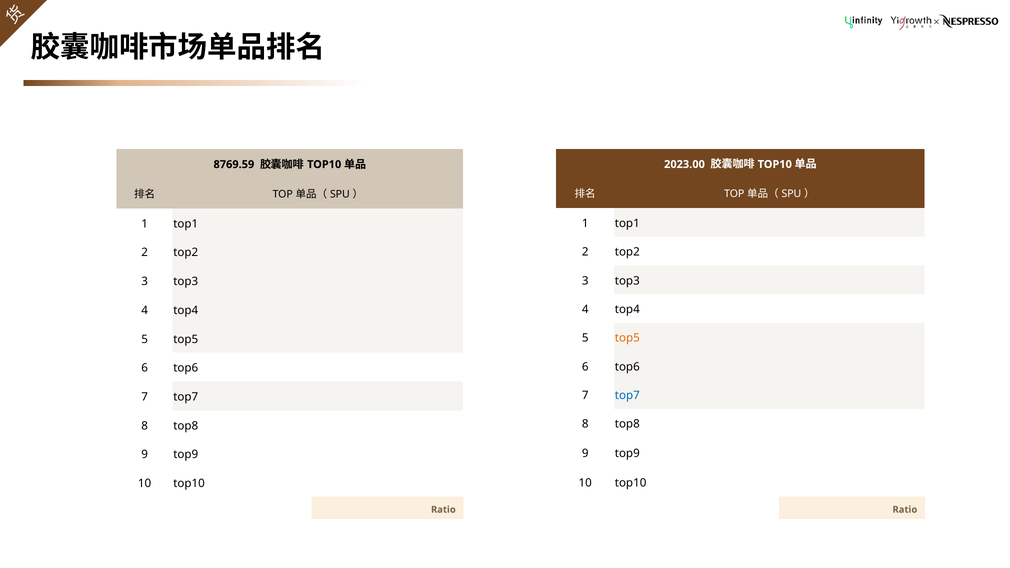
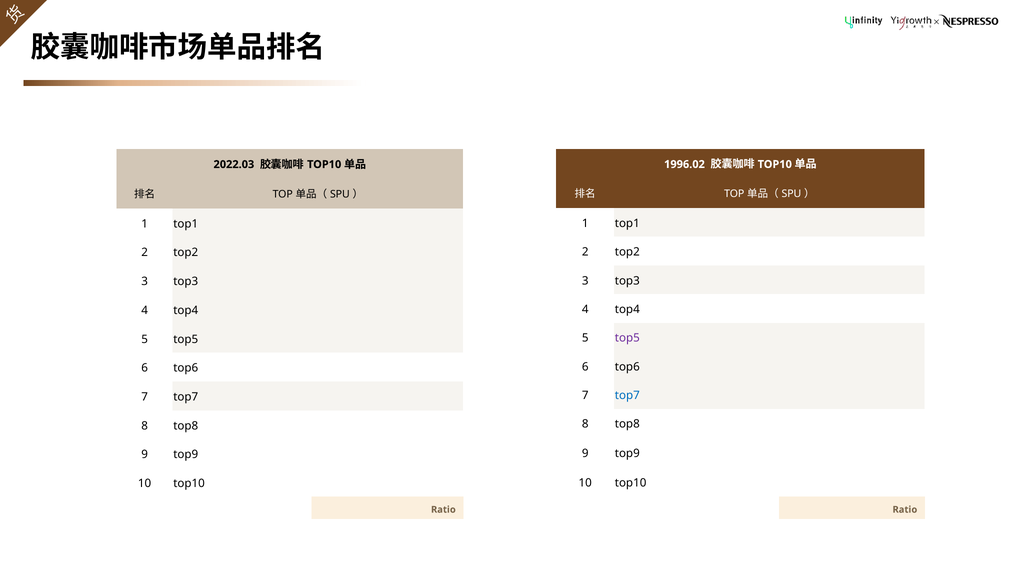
2023.00: 2023.00 -> 1996.02 (684, 164)
8769.59: 8769.59 -> 2022.03 (234, 164)
top5 colour: orange -> purple (627, 338)
